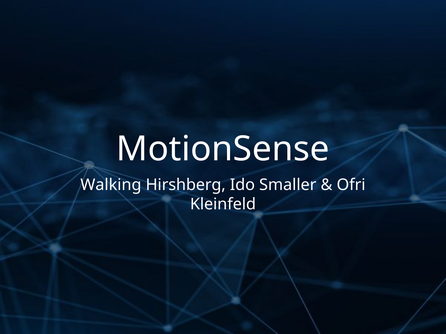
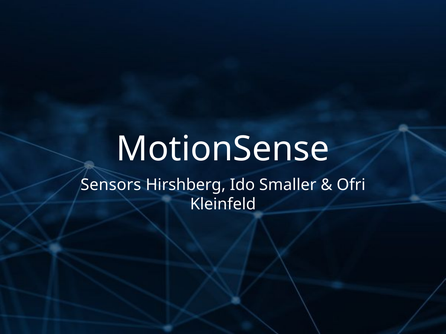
Walking: Walking -> Sensors (111, 185)
